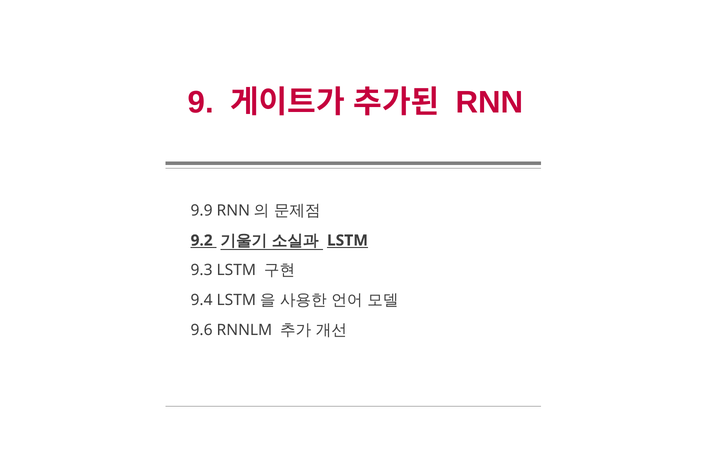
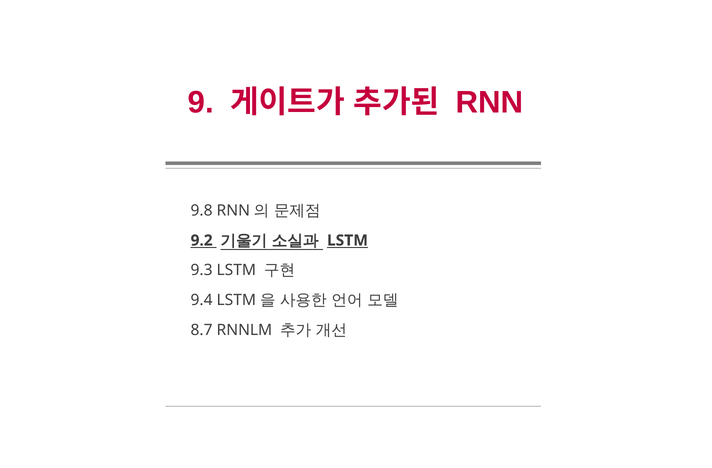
9.9: 9.9 -> 9.8 (202, 210)
9.6: 9.6 -> 8.7 (202, 330)
